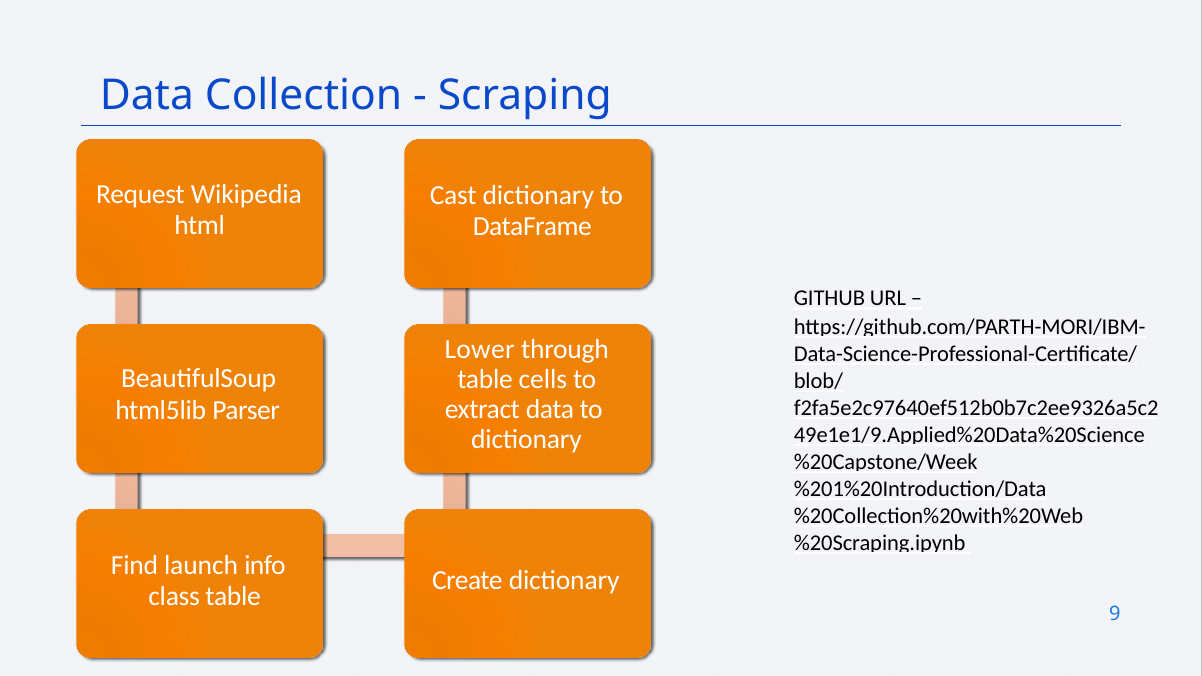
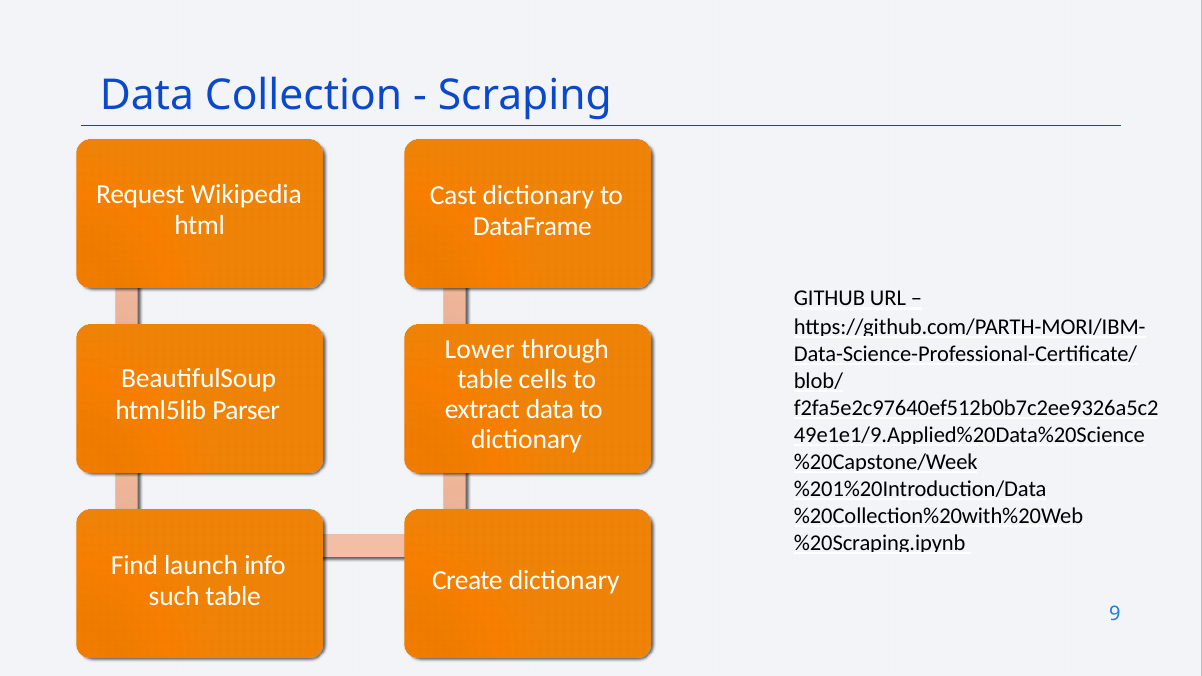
class: class -> such (174, 596)
